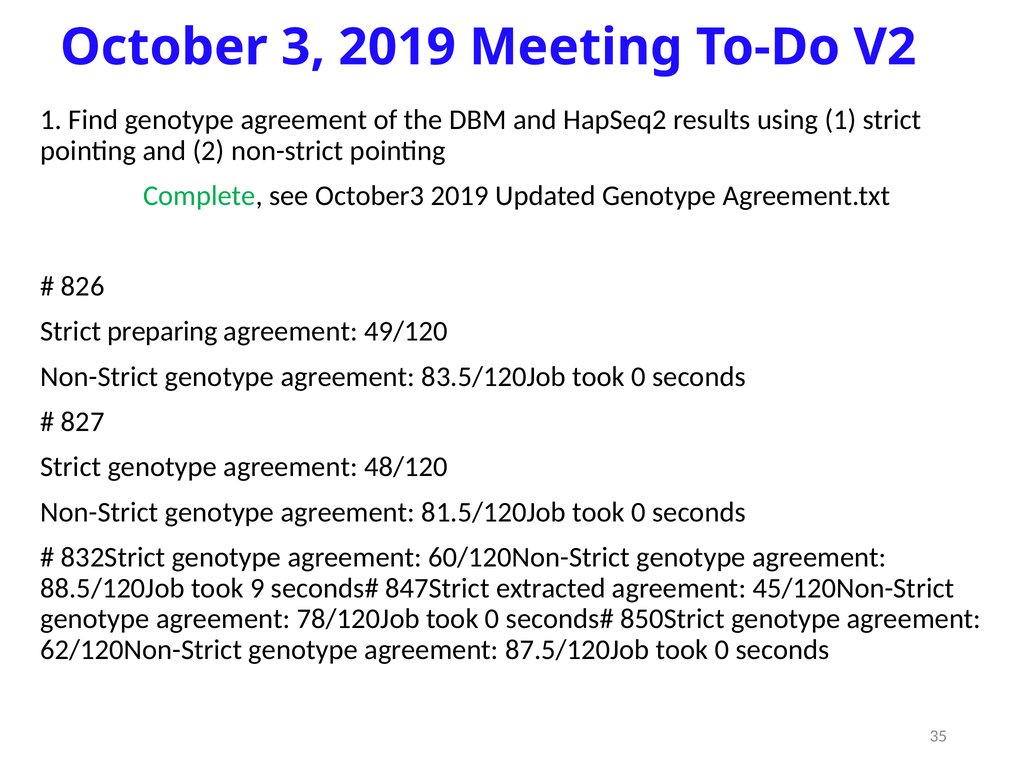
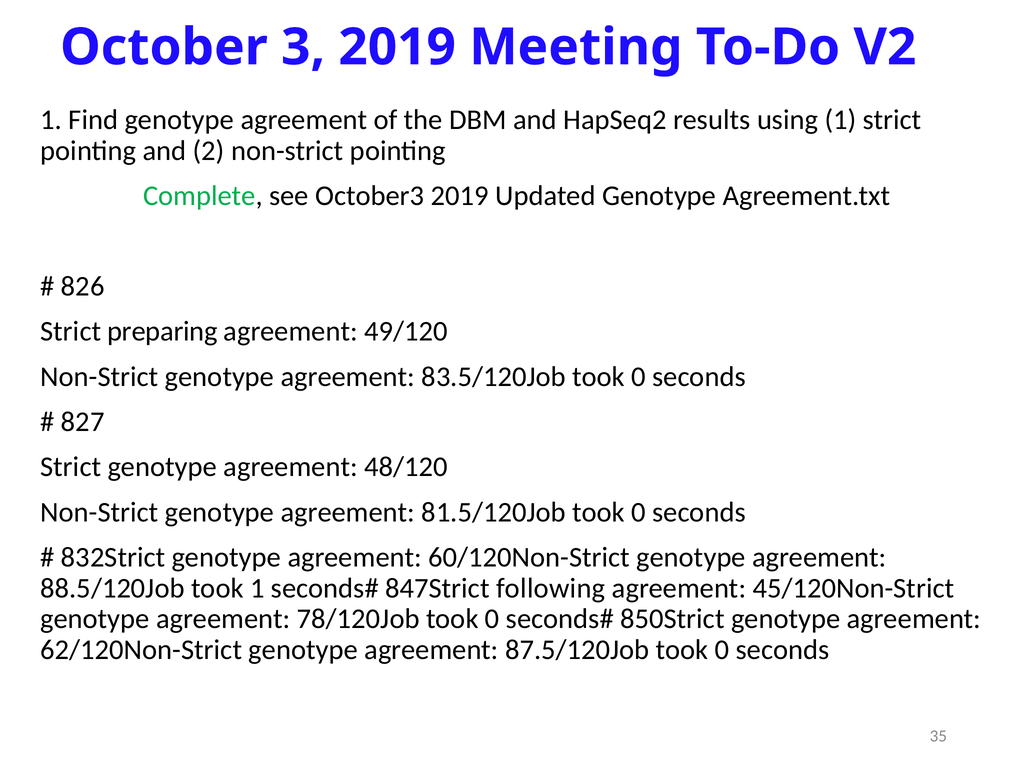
took 9: 9 -> 1 (257, 588)
extracted: extracted -> following (551, 588)
